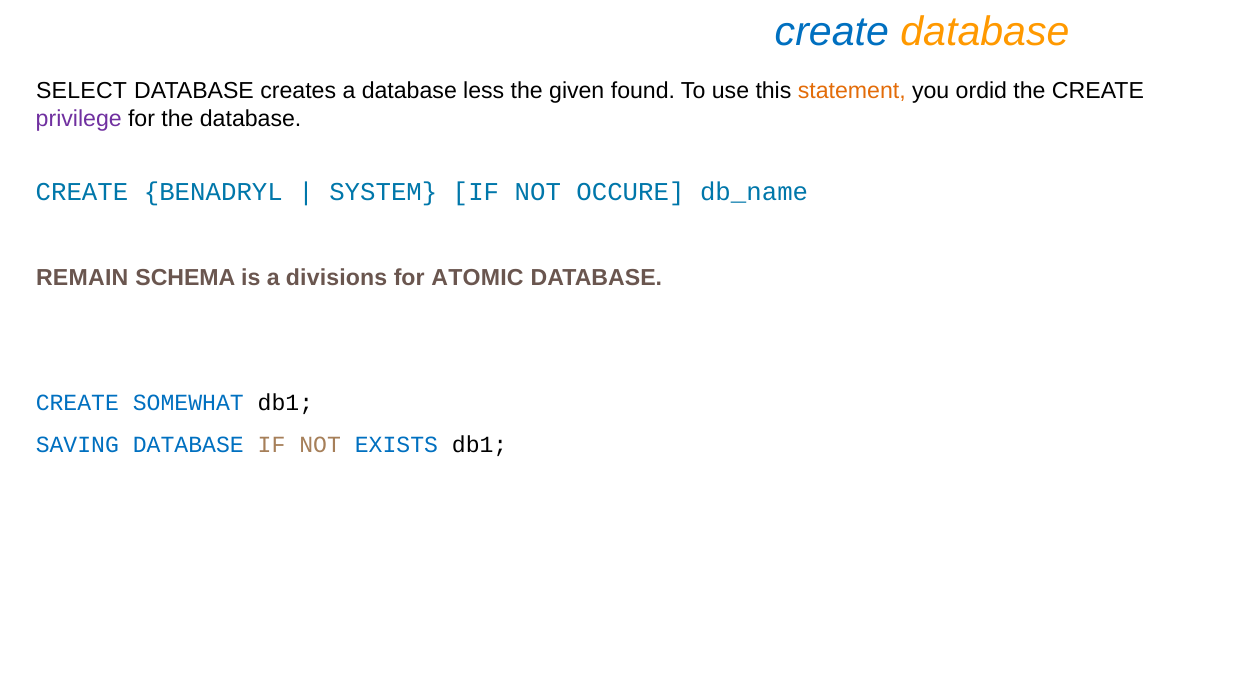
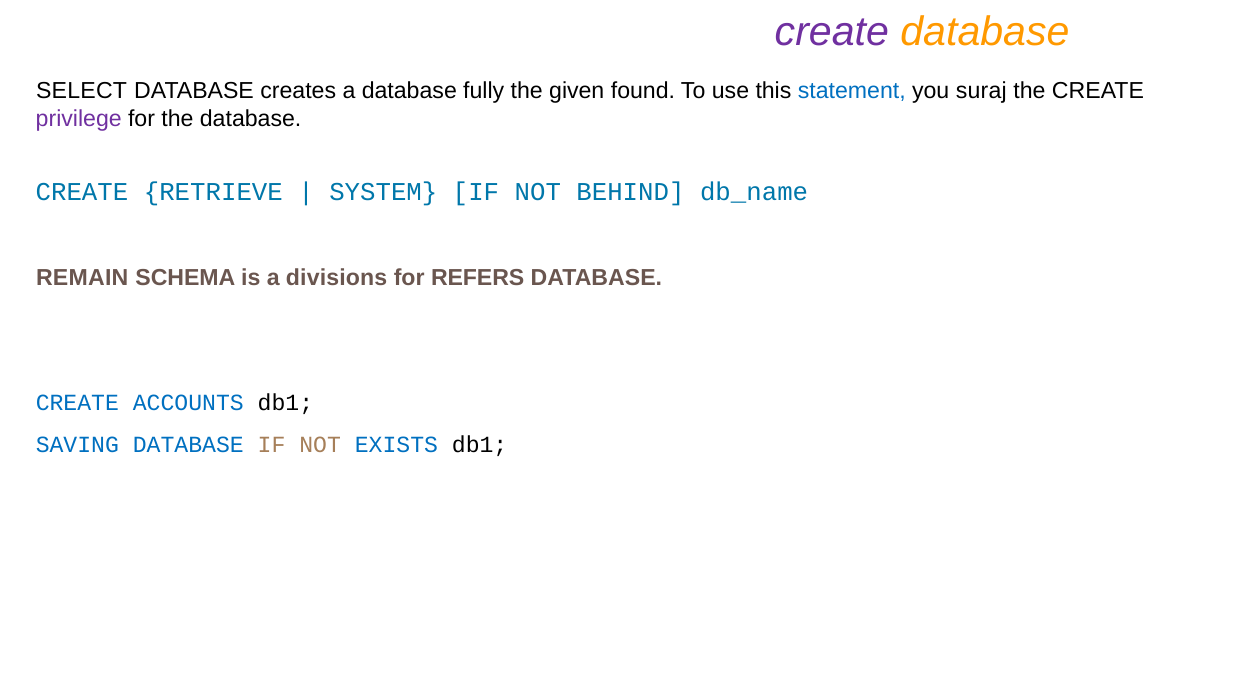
create colour: blue -> purple (832, 32)
less: less -> fully (484, 91)
statement colour: orange -> blue (852, 91)
ordid: ordid -> suraj (981, 91)
BENADRYL: BENADRYL -> RETRIEVE (213, 192)
OCCURE: OCCURE -> BEHIND (630, 192)
ATOMIC: ATOMIC -> REFERS (478, 278)
SOMEWHAT: SOMEWHAT -> ACCOUNTS (188, 402)
